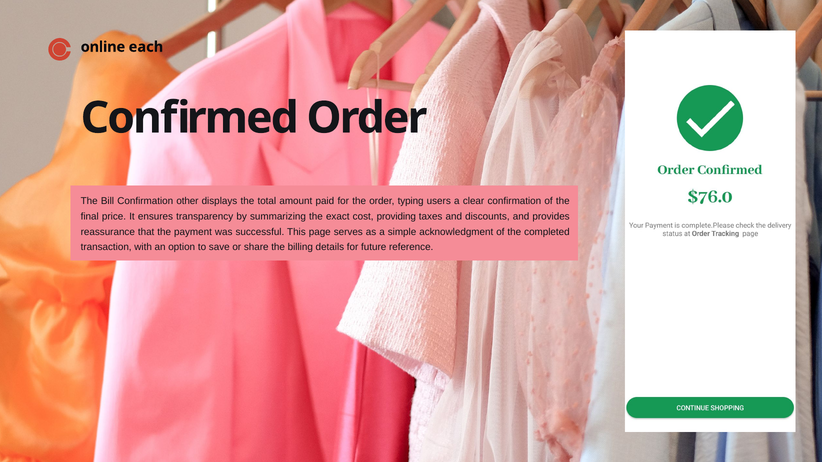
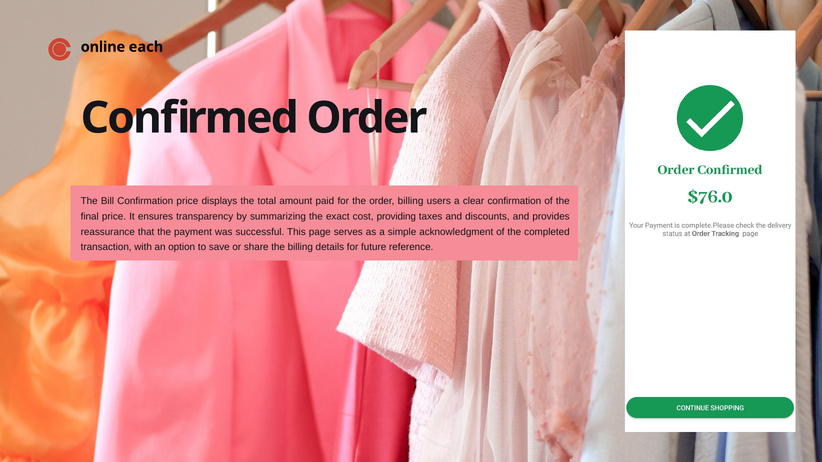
Confirmation other: other -> price (187, 201)
order typing: typing -> billing (411, 201)
